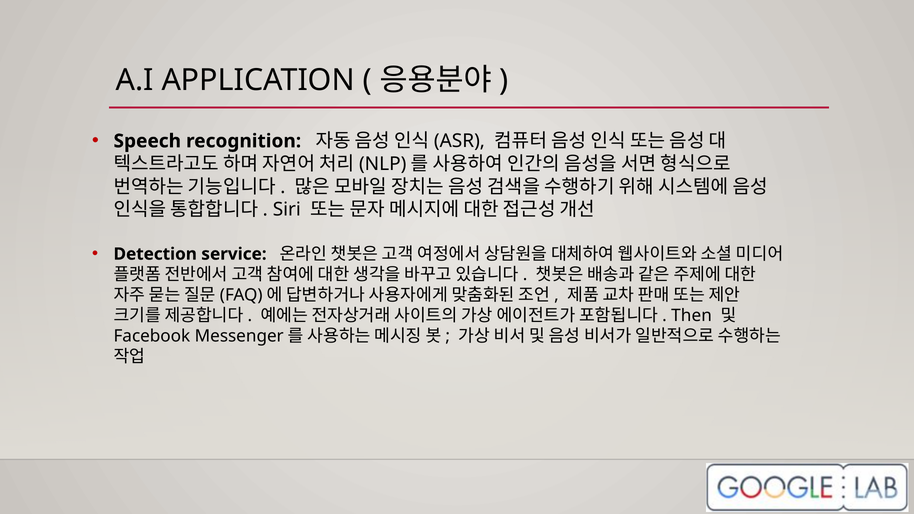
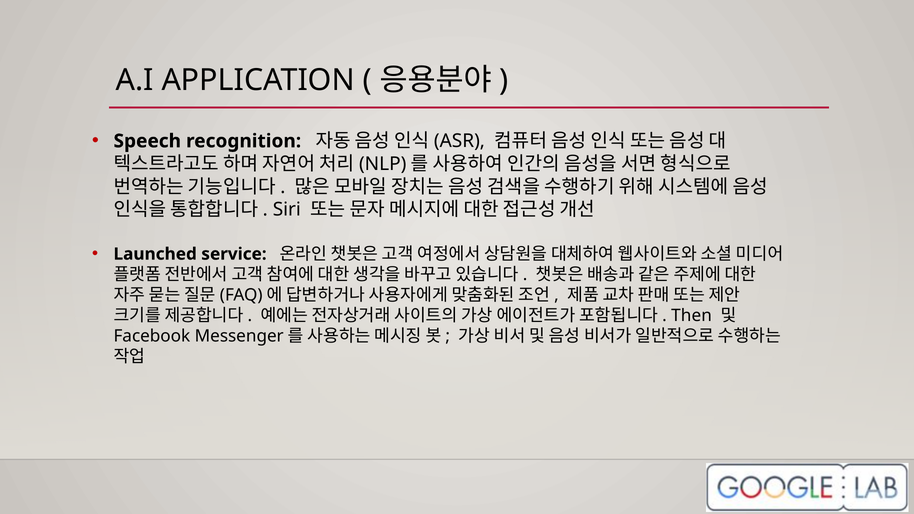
Detection: Detection -> Launched (155, 254)
